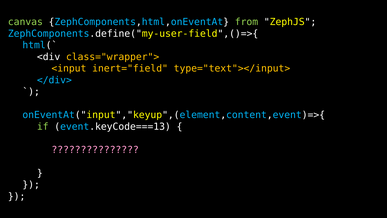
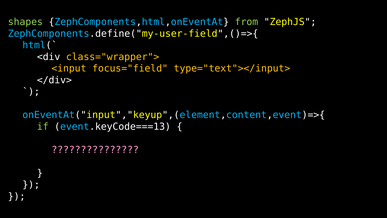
canvas: canvas -> shapes (25, 22)
inert="field: inert="field -> focus="field (130, 68)
</div> colour: light blue -> white (54, 80)
